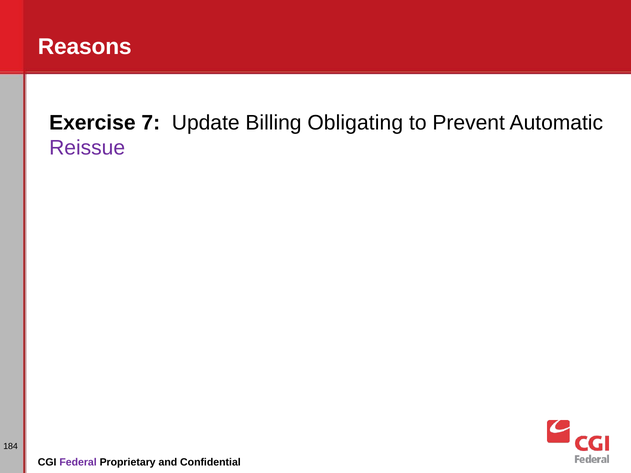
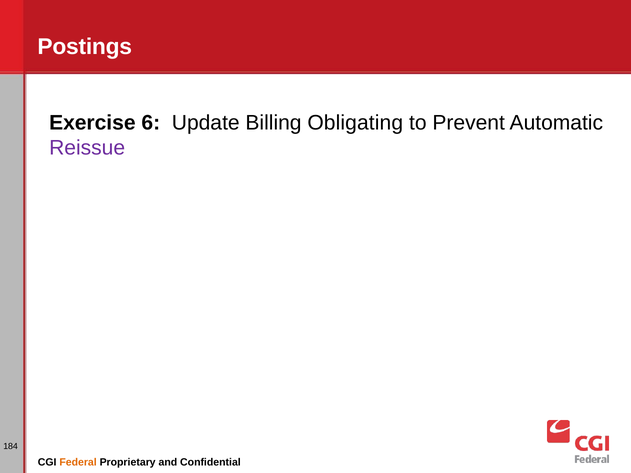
Reasons: Reasons -> Postings (85, 47)
7: 7 -> 6 (151, 123)
Federal colour: purple -> orange (78, 462)
